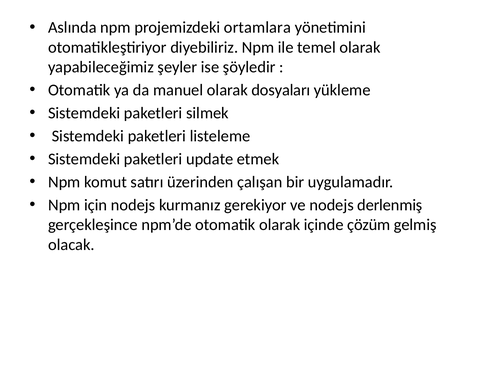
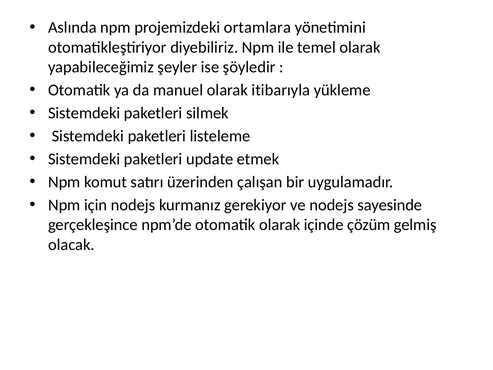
dosyaları: dosyaları -> itibarıyla (281, 90)
derlenmiş: derlenmiş -> sayesinde (390, 205)
